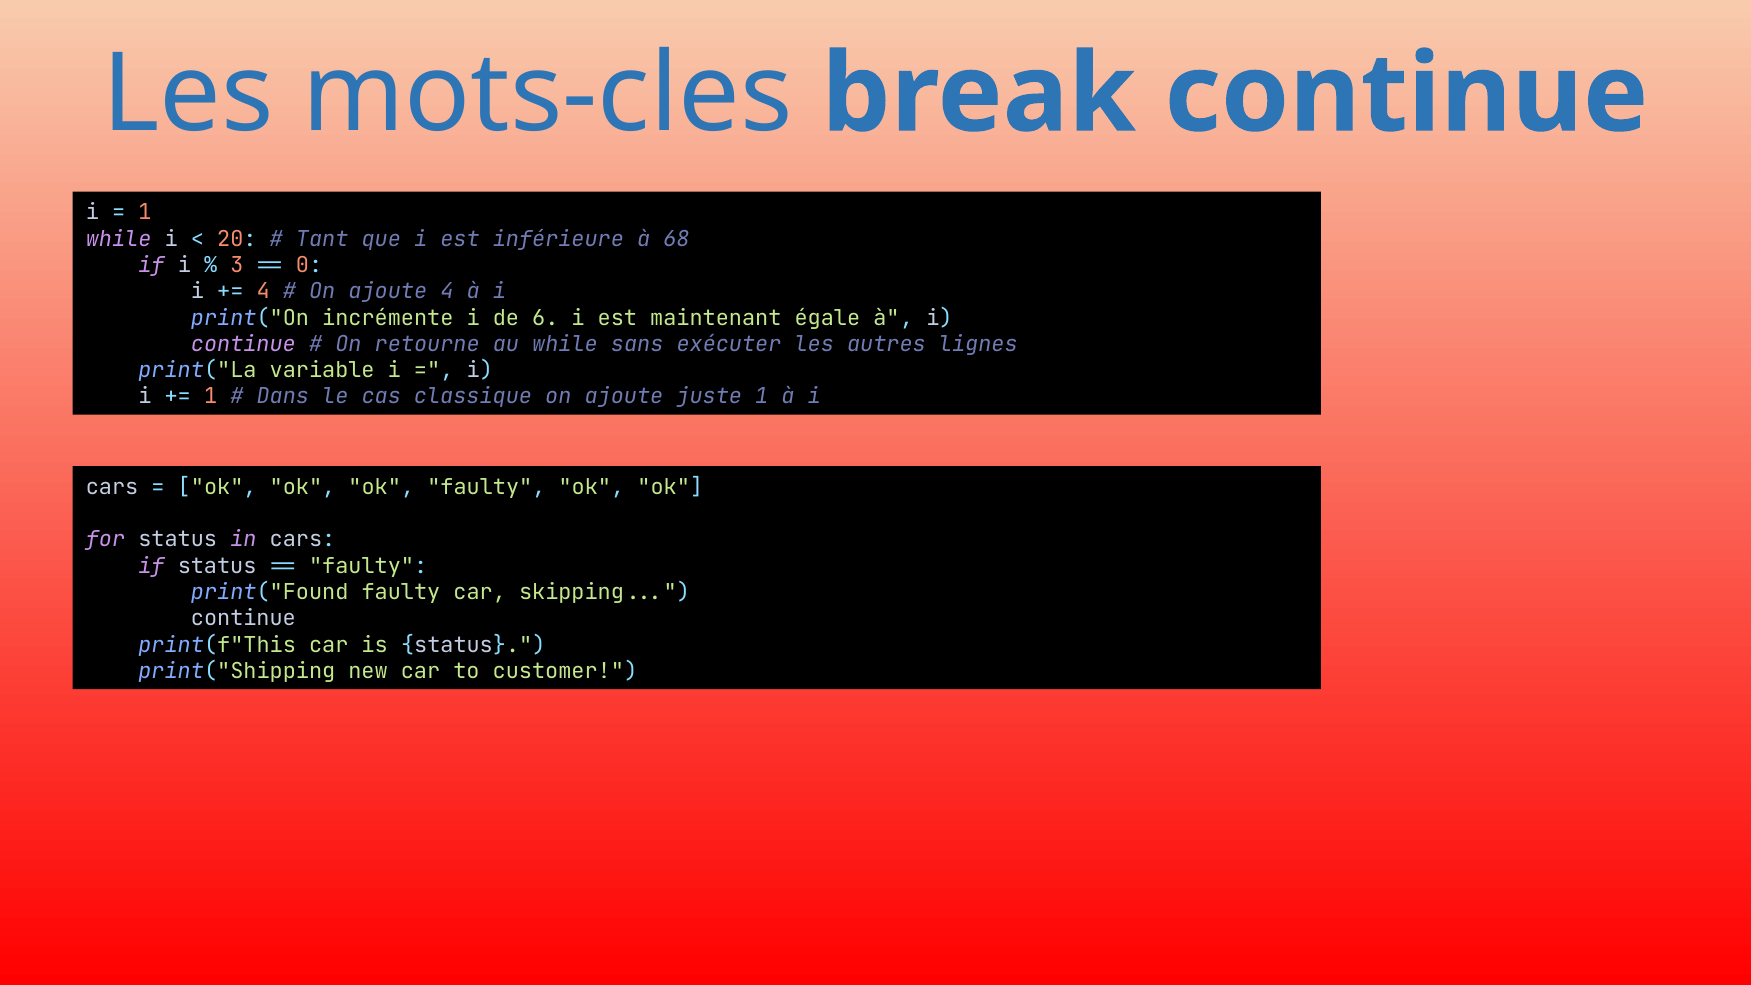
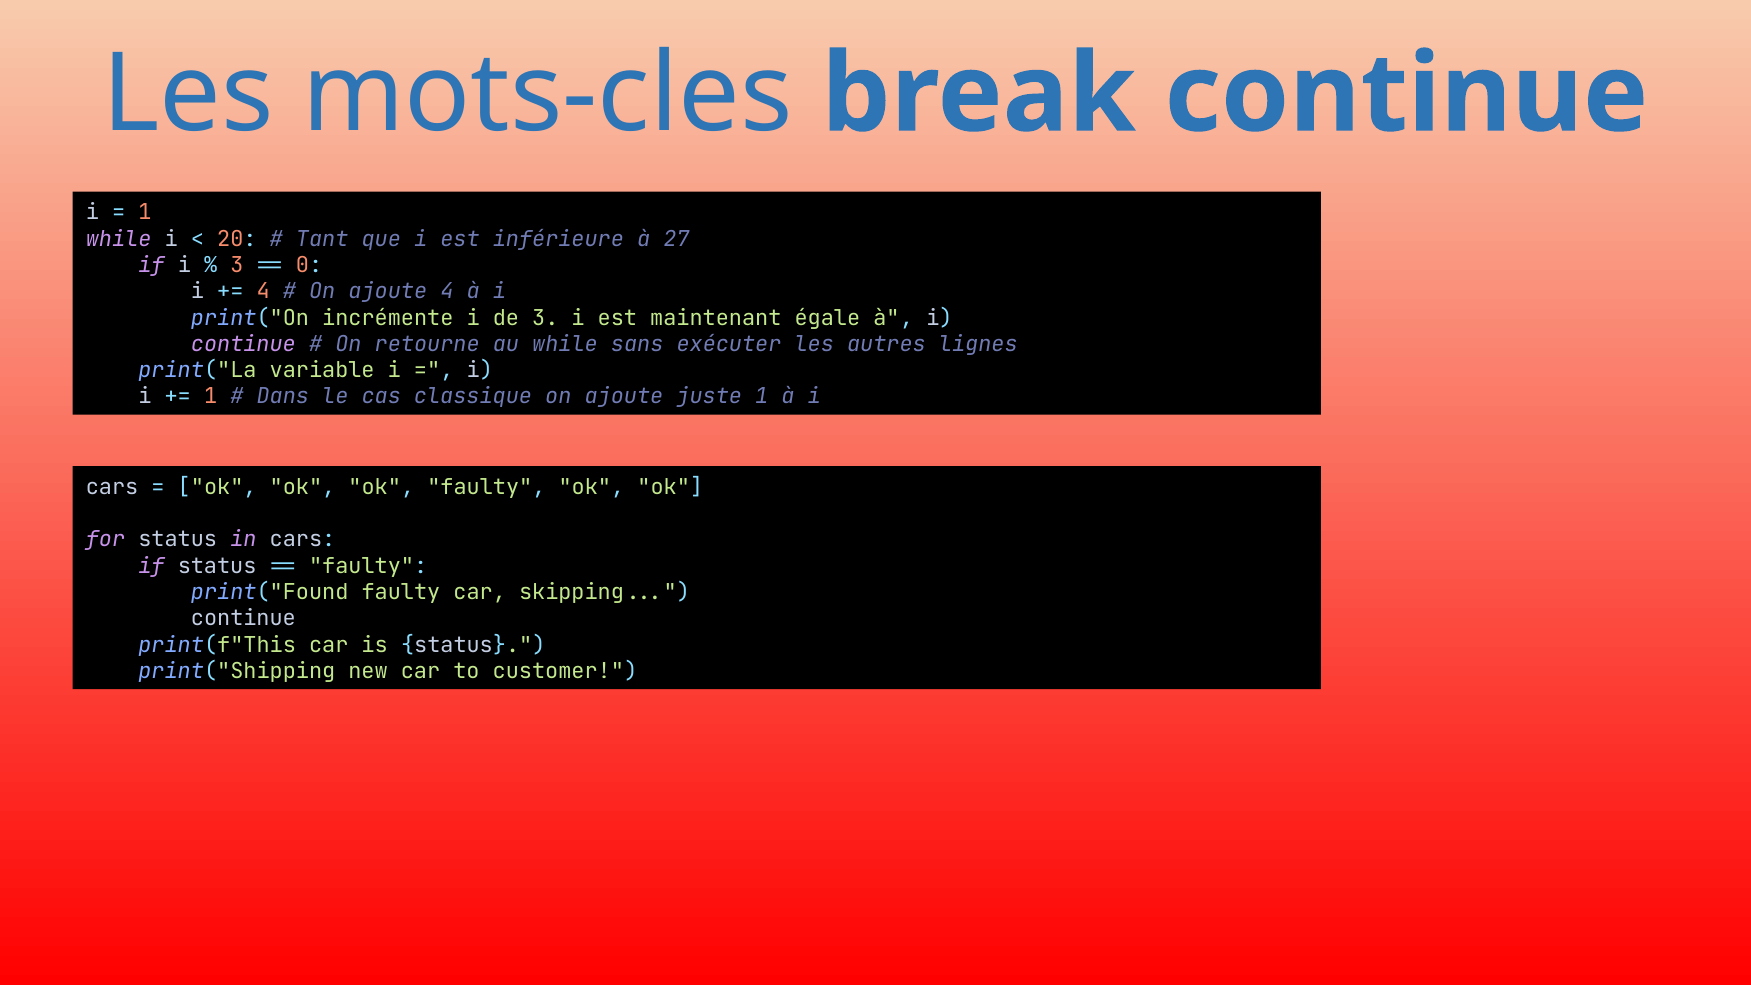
68: 68 -> 27 (676, 239)
de 6: 6 -> 3 (545, 318)
